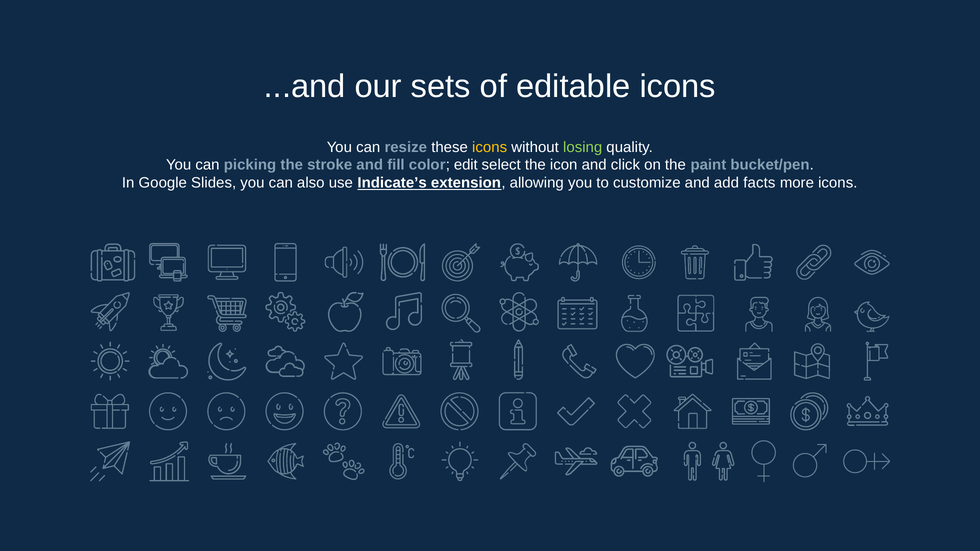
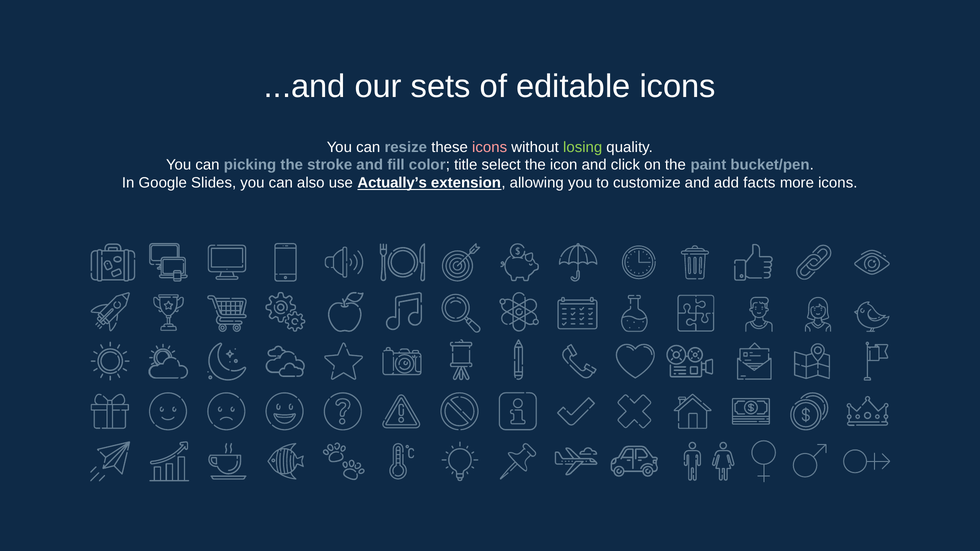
icons colour: yellow -> pink (490, 147)
edit: edit -> title (466, 165)
Indicate’s: Indicate’s -> Actually’s (392, 183)
